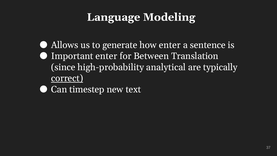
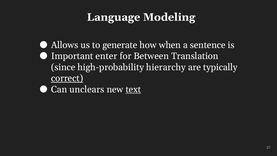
how enter: enter -> when (170, 45)
analytical: analytical -> hierarchy (166, 67)
timestep: timestep -> unclears (87, 89)
text underline: none -> present (133, 89)
